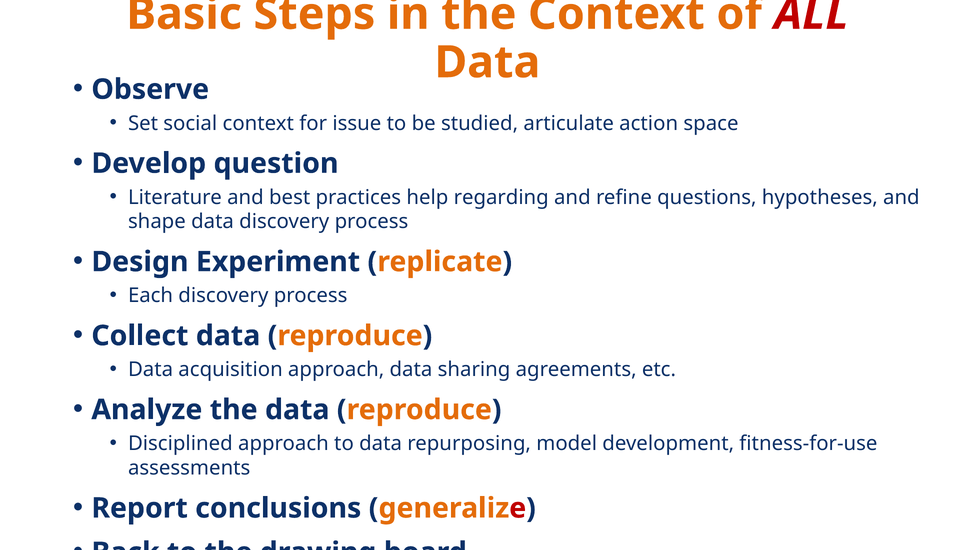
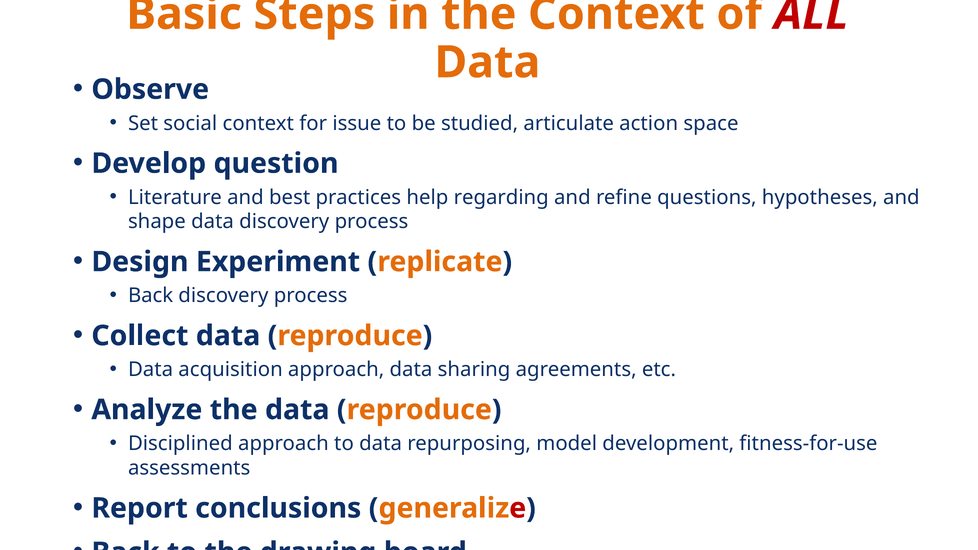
Each: Each -> Back (151, 296)
